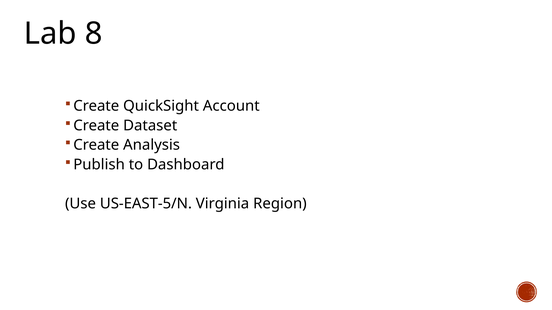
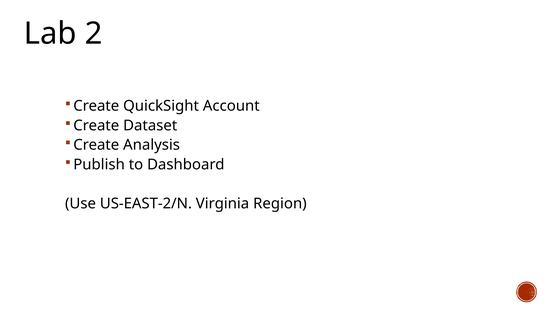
8: 8 -> 2 (94, 34)
US-EAST-5/N: US-EAST-5/N -> US-EAST-2/N (146, 204)
